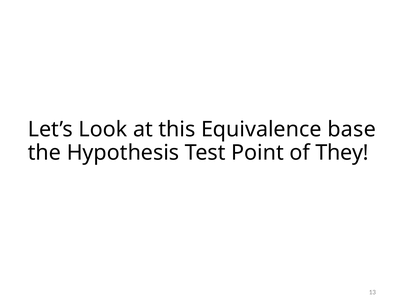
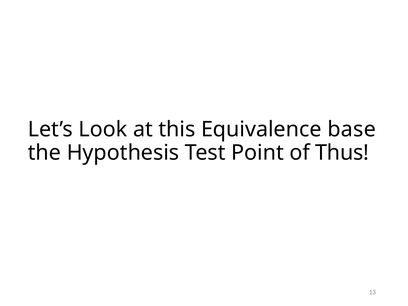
They: They -> Thus (342, 153)
